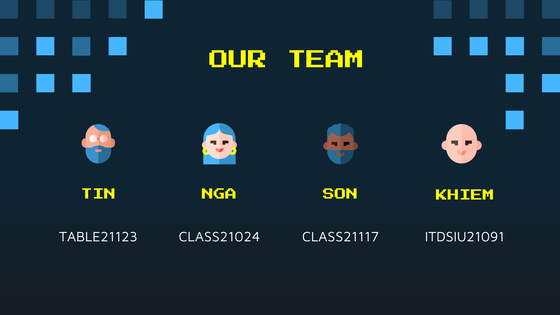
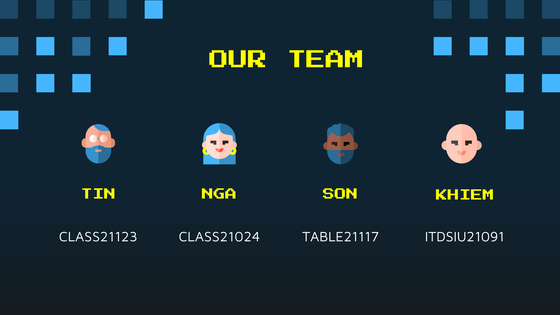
TABLE21123: TABLE21123 -> CLASS21123 (98, 237)
CLASS21117: CLASS21117 -> TABLE21117 (341, 237)
